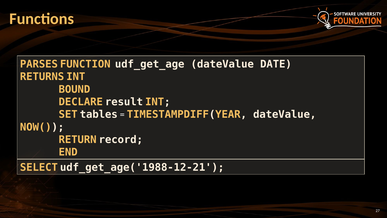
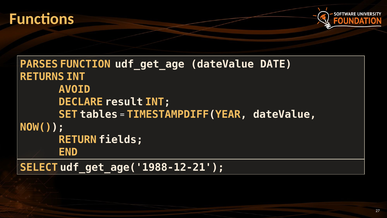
BOUND: BOUND -> AVOID (74, 89)
record: record -> fields (121, 140)
